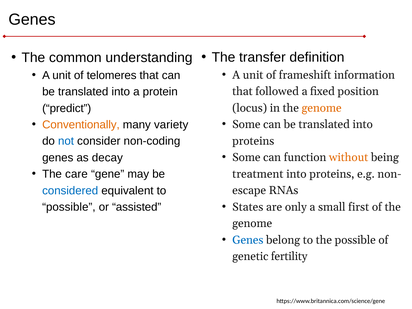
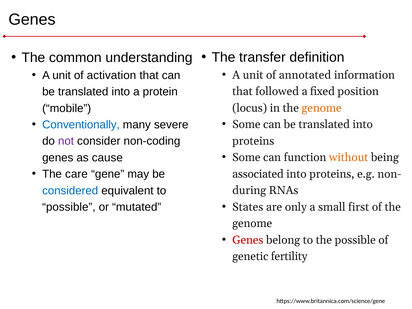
frameshift: frameshift -> annotated (305, 75)
telomeres: telomeres -> activation (111, 75)
predict: predict -> mobile (67, 108)
Conventionally colour: orange -> blue (81, 125)
variety: variety -> severe (171, 125)
not colour: blue -> purple (66, 141)
decay: decay -> cause (107, 158)
treatment: treatment -> associated (258, 174)
escape: escape -> during (249, 190)
assisted: assisted -> mutated (137, 207)
Genes colour: blue -> red (248, 240)
